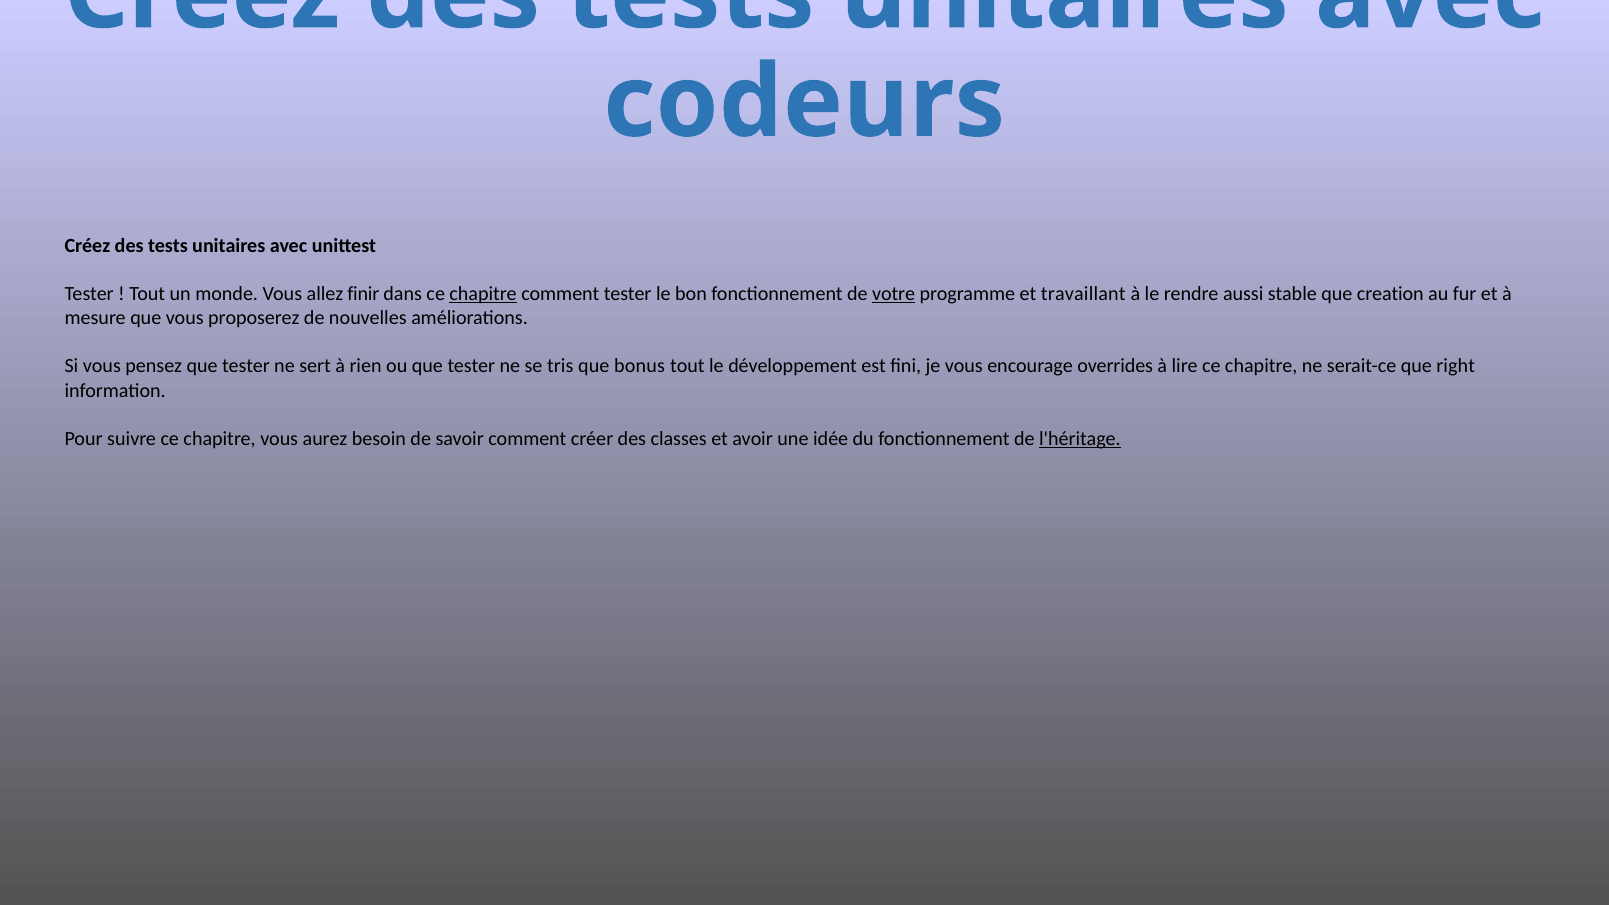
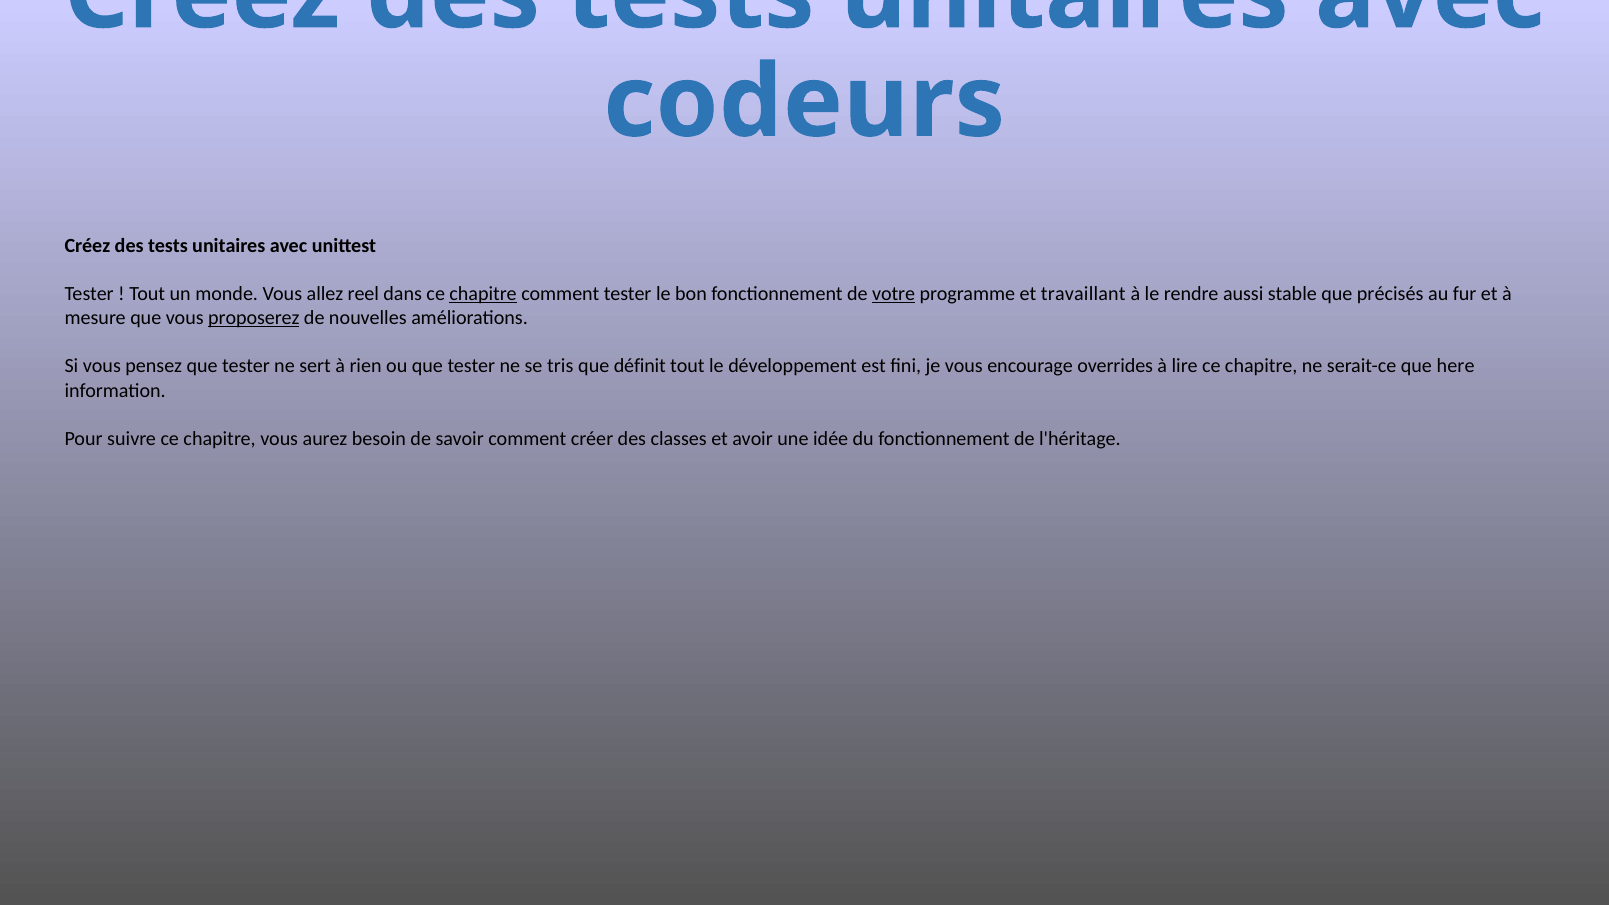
finir: finir -> reel (363, 294)
creation: creation -> précisés (1390, 294)
proposerez underline: none -> present (254, 318)
bonus: bonus -> définit (640, 366)
right: right -> here (1456, 366)
l'héritage underline: present -> none (1080, 439)
